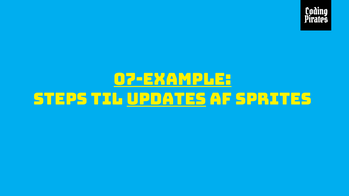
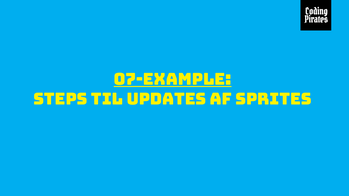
Updates underline: present -> none (166, 99)
